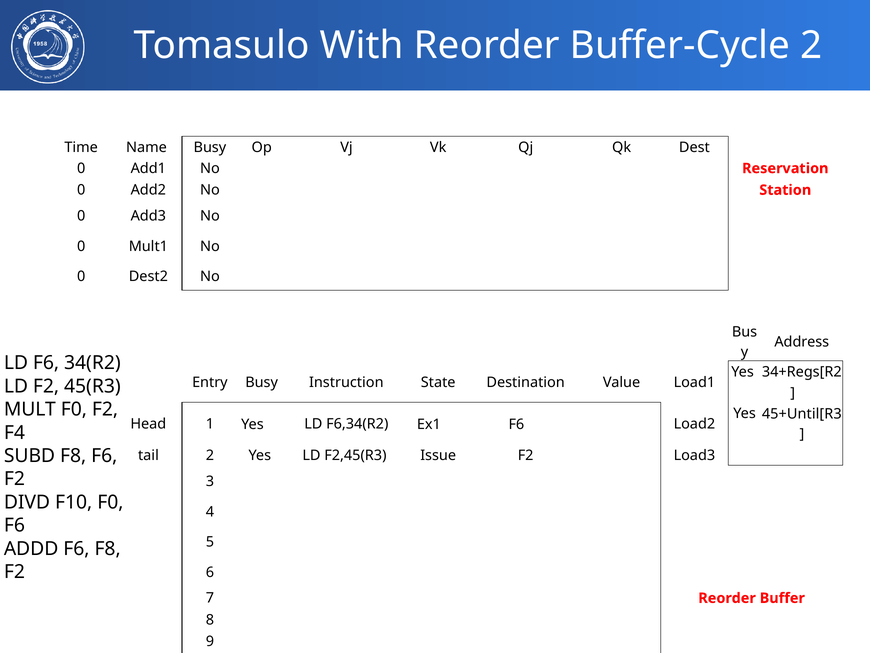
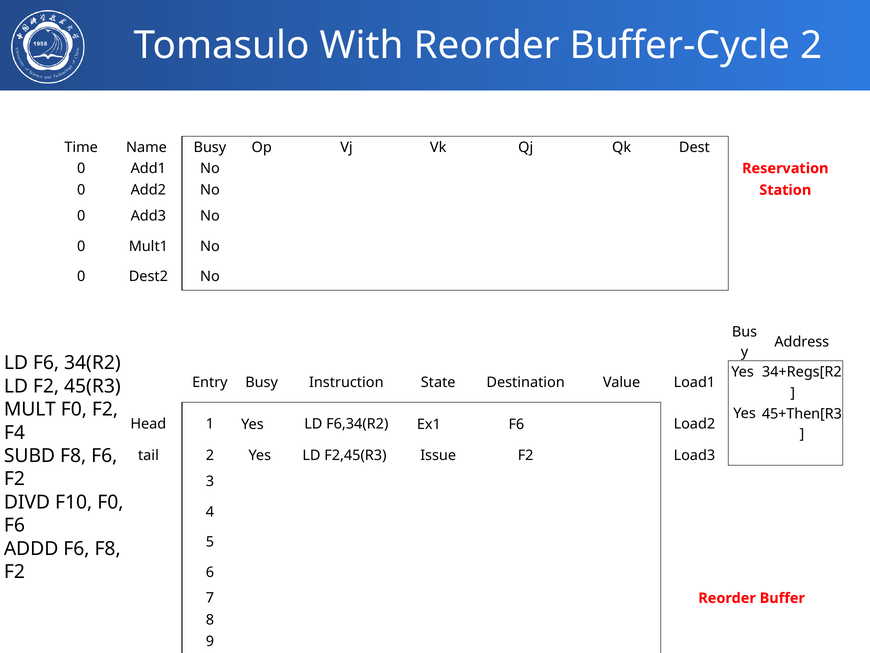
45+Until[R3: 45+Until[R3 -> 45+Then[R3 (802, 414)
